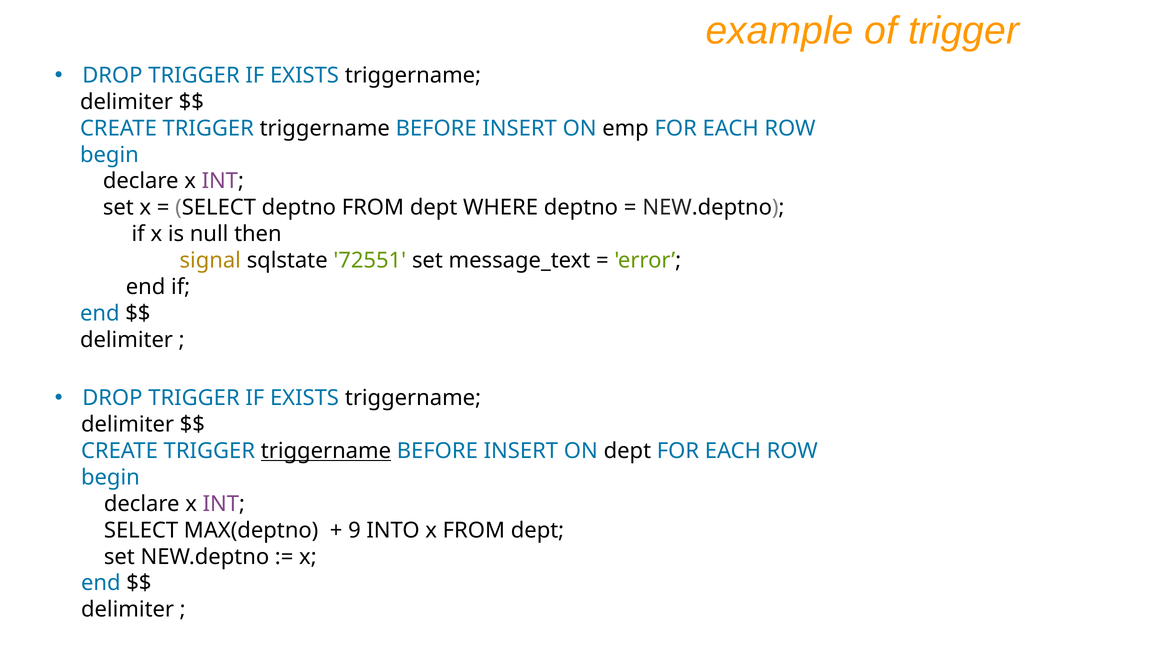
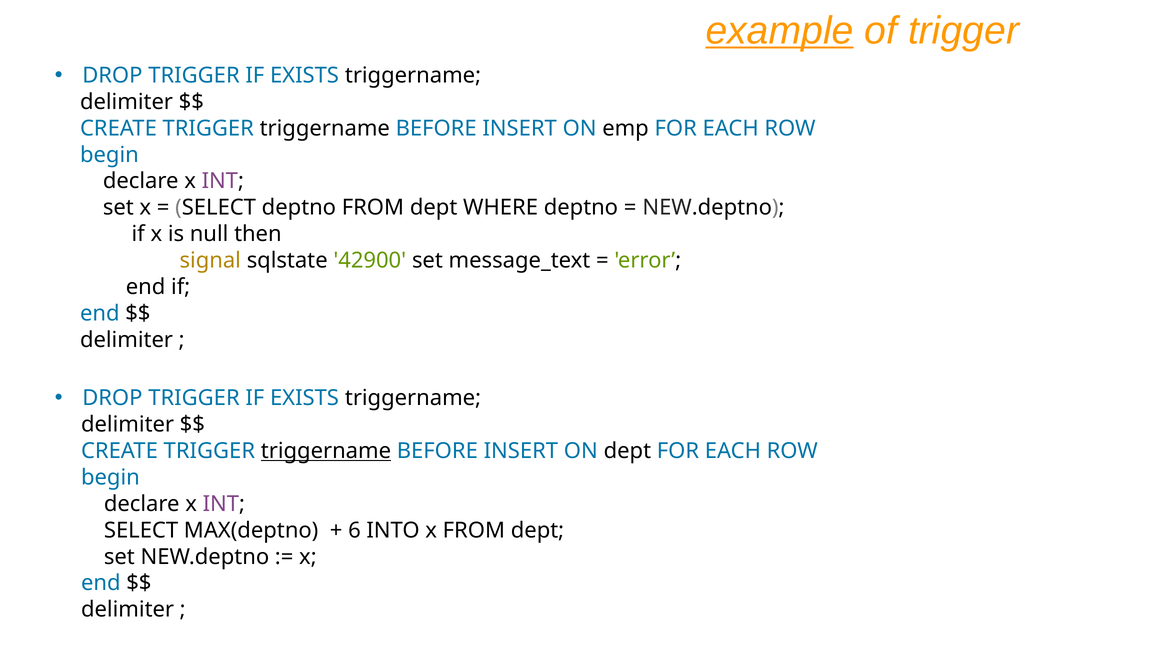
example underline: none -> present (780, 31)
72551: 72551 -> 42900 (370, 260)
9: 9 -> 6 (354, 530)
